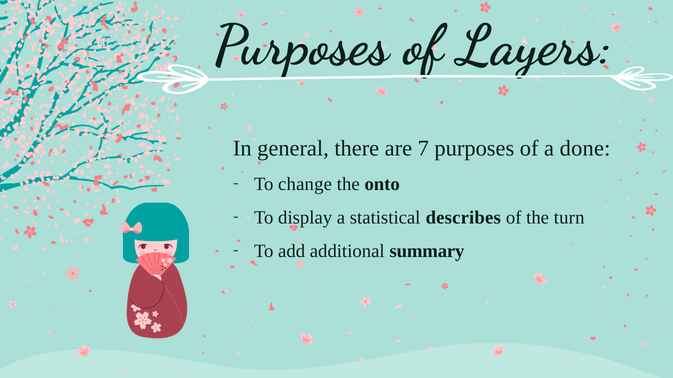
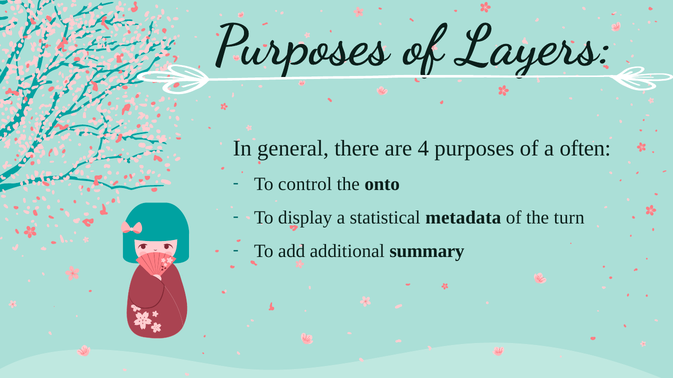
7: 7 -> 4 (423, 149)
done: done -> often (585, 149)
change: change -> control (305, 184)
describes: describes -> metadata (463, 218)
